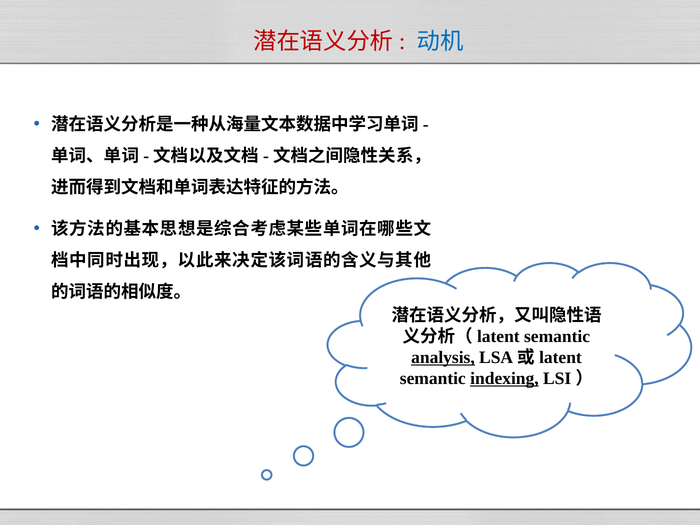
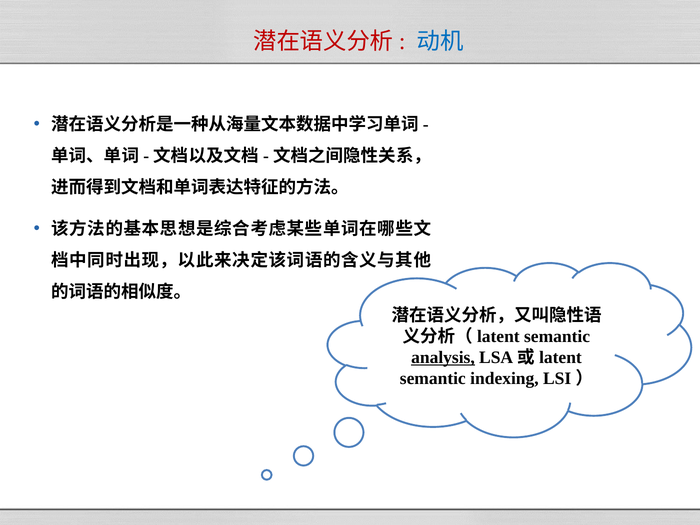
indexing underline: present -> none (504, 378)
